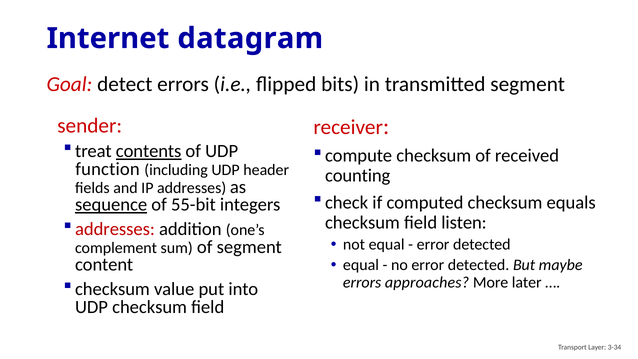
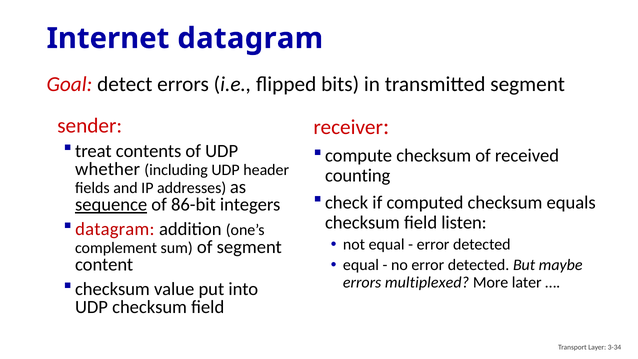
contents underline: present -> none (149, 151)
function: function -> whether (108, 169)
55-bit: 55-bit -> 86-bit (193, 205)
addresses: addresses -> datagram (115, 229)
approaches: approaches -> multiplexed (427, 282)
